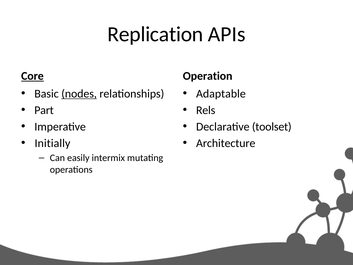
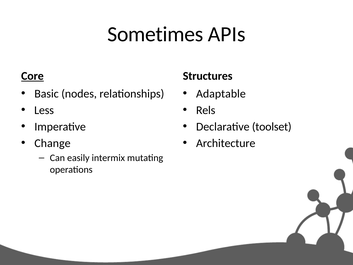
Replication: Replication -> Sometimes (155, 34)
Operation: Operation -> Structures (208, 76)
nodes underline: present -> none (79, 94)
Part: Part -> Less (44, 110)
Initially: Initially -> Change (52, 143)
